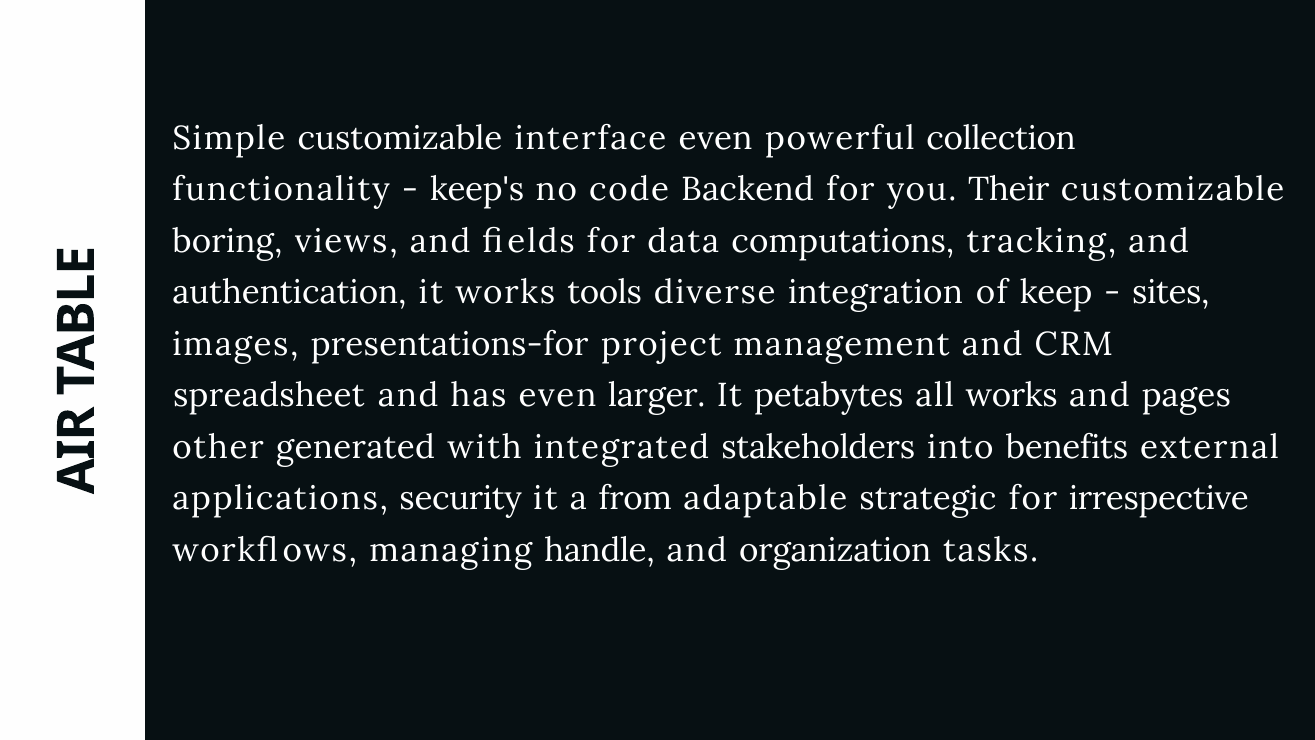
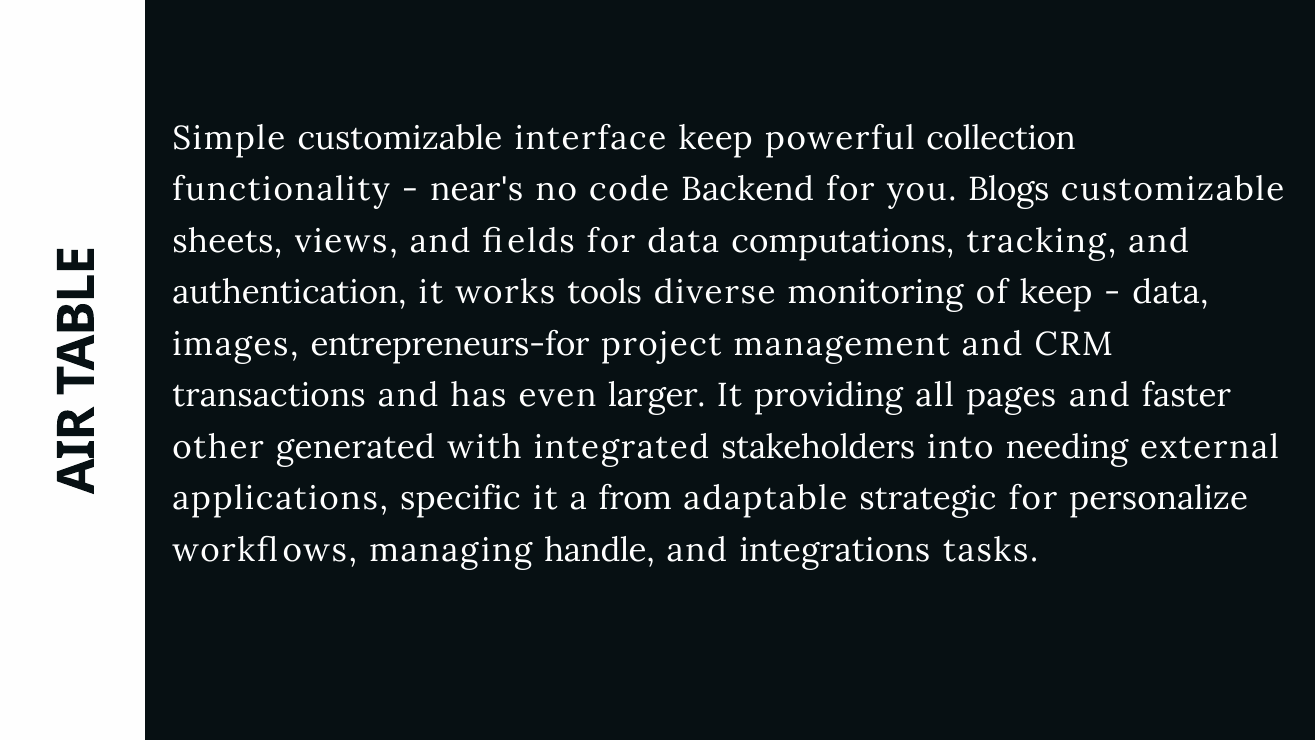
interface even: even -> keep (716, 138)
keep's: keep's -> near's (477, 190)
Their: Their -> Blogs (1009, 190)
boring: boring -> sheets (227, 241)
integration: integration -> monitoring (876, 293)
sites: sites -> data (1171, 293)
presentations-for: presentations-for -> entrepreneurs-for (450, 344)
spreadsheet: spreadsheet -> transactions (269, 396)
petabytes: petabytes -> providing (829, 396)
all works: works -> pages (1011, 396)
pages: pages -> faster (1186, 396)
benefits: benefits -> needing (1067, 447)
security: security -> specific (460, 499)
irrespective: irrespective -> personalize (1159, 499)
organization: organization -> integrations (835, 550)
